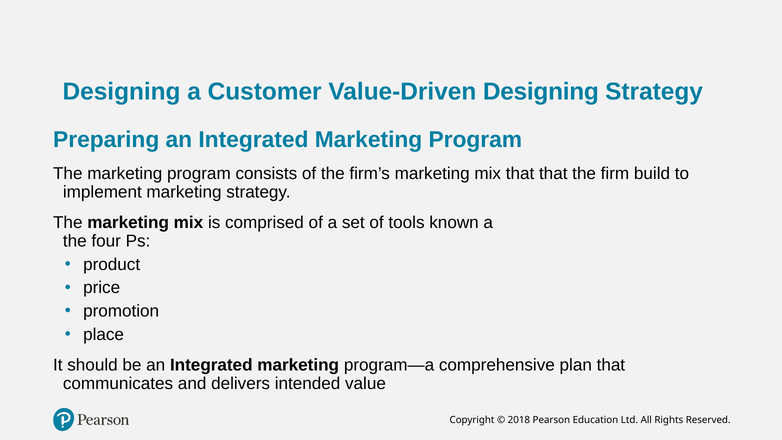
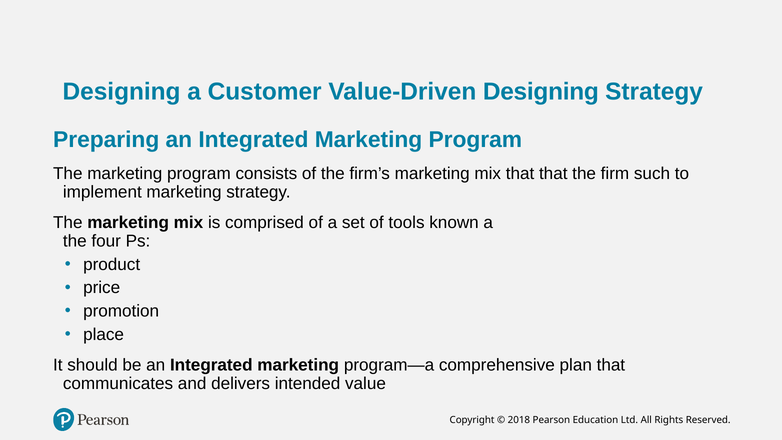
build: build -> such (652, 173)
